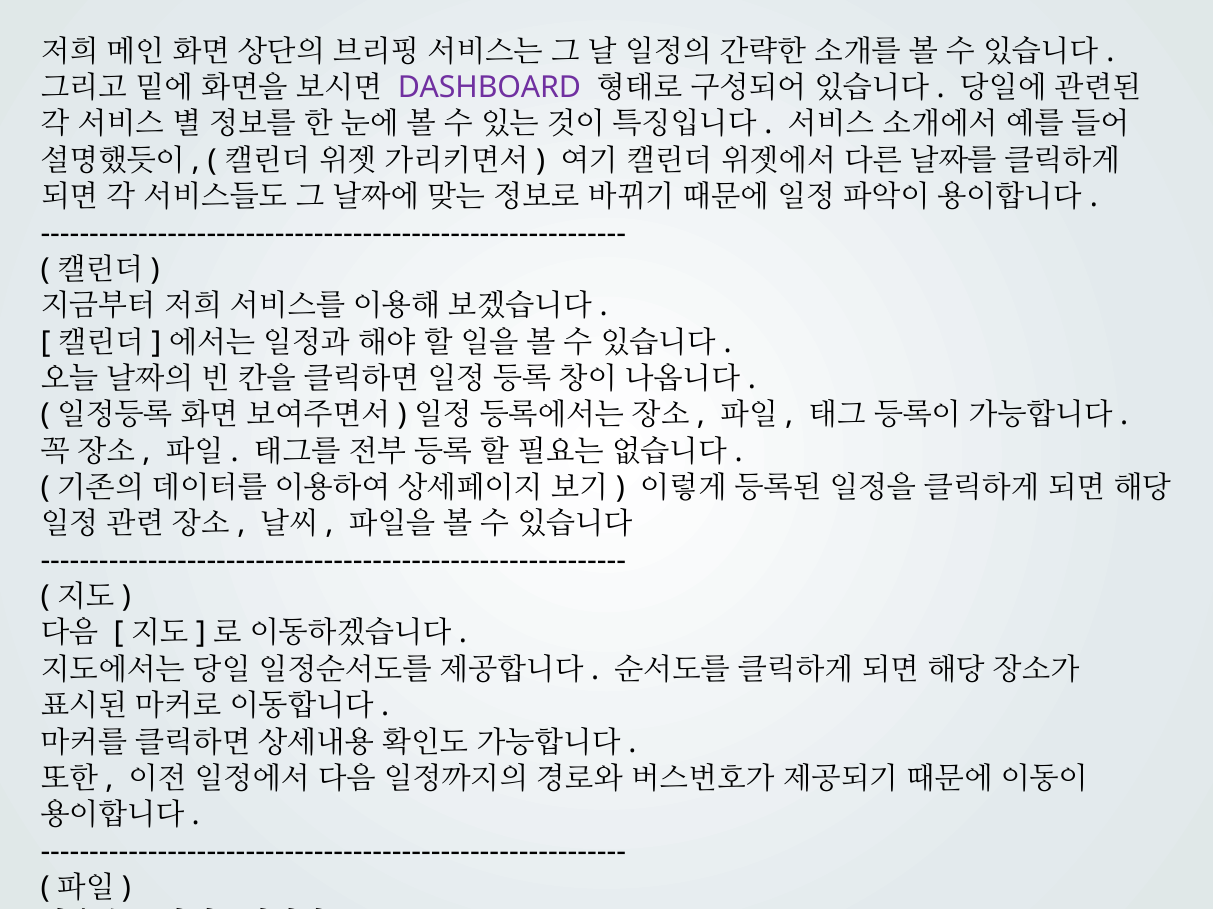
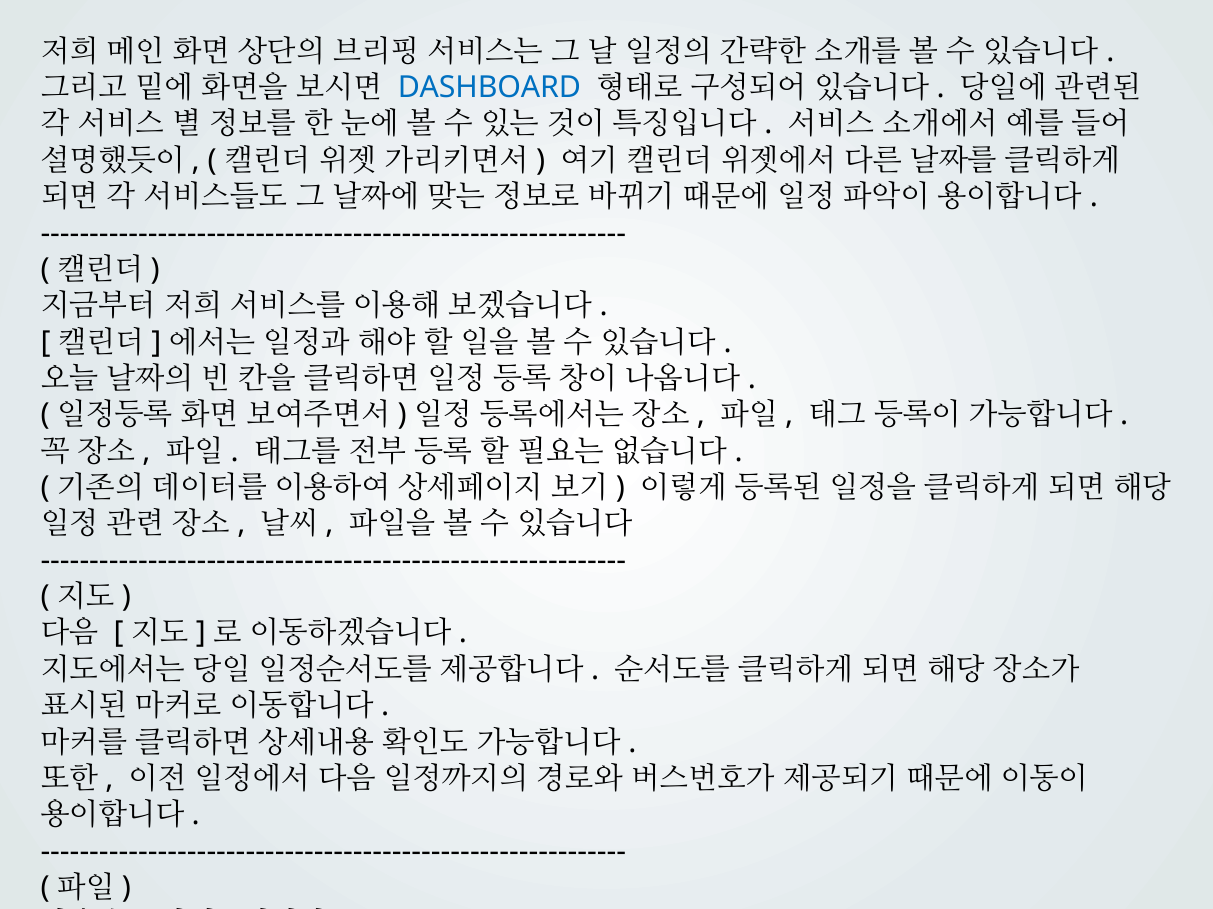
DASHBOARD colour: purple -> blue (489, 88)
